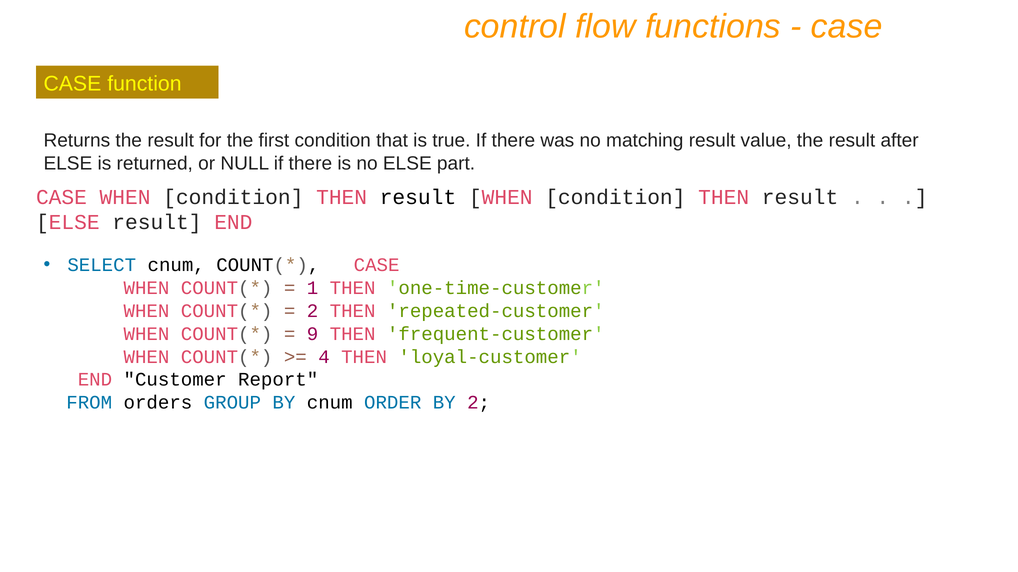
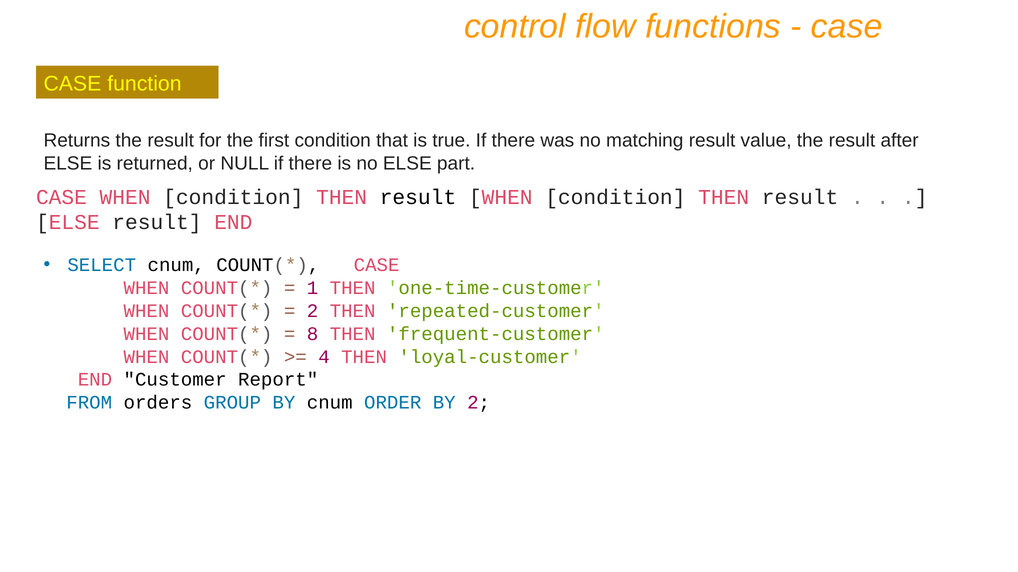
9: 9 -> 8 (313, 334)
